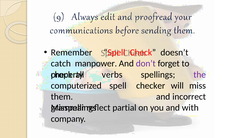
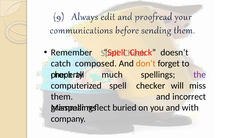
manpower: manpower -> composed (96, 63)
don’t colour: purple -> orange (146, 63)
verbs: verbs -> much (112, 74)
partial: partial -> buried (124, 108)
